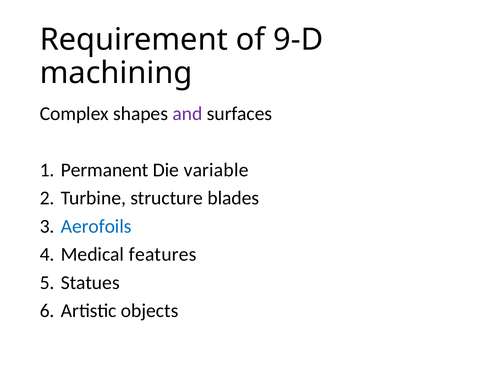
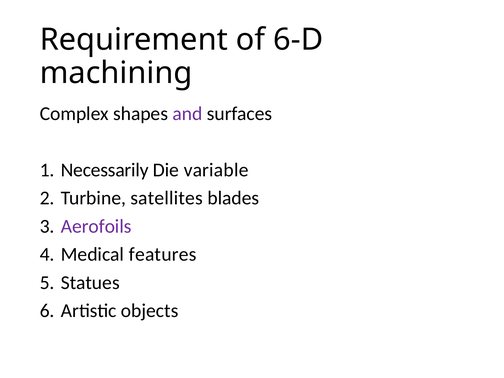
9-D: 9-D -> 6-D (298, 40)
Permanent: Permanent -> Necessarily (105, 170)
structure: structure -> satellites (167, 198)
Aerofoils colour: blue -> purple (96, 226)
